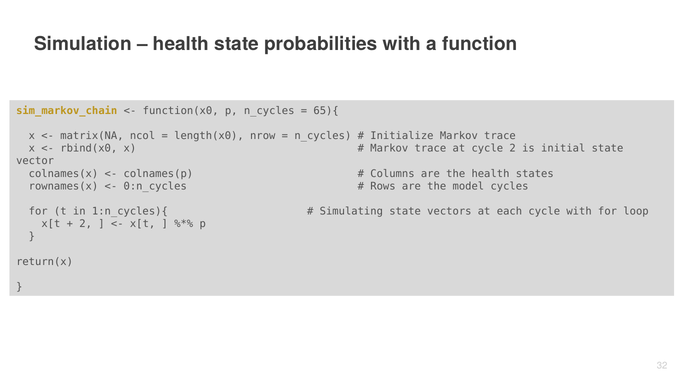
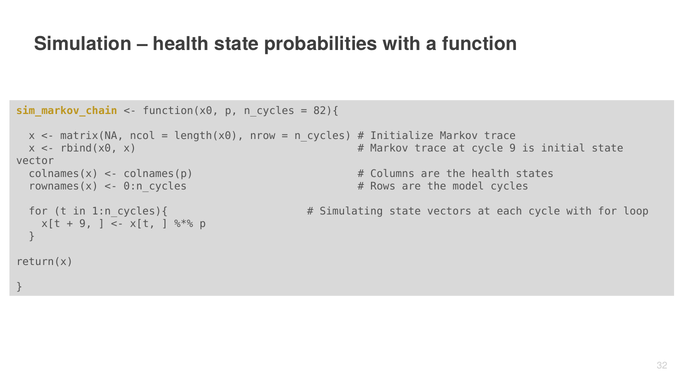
65){: 65){ -> 82){ (326, 111)
cycle 2: 2 -> 9 (513, 148)
2: 2 -> 9 (86, 224)
